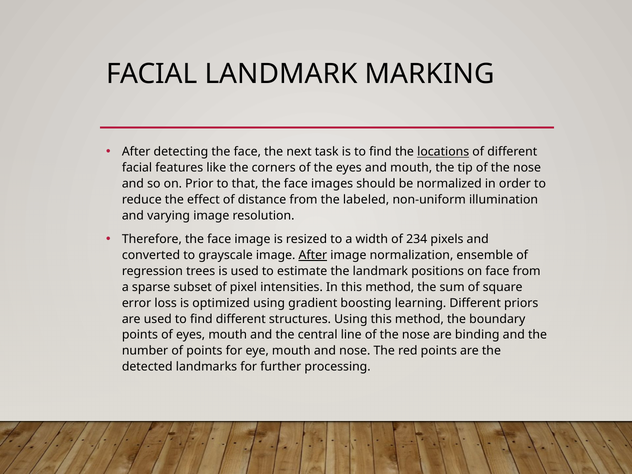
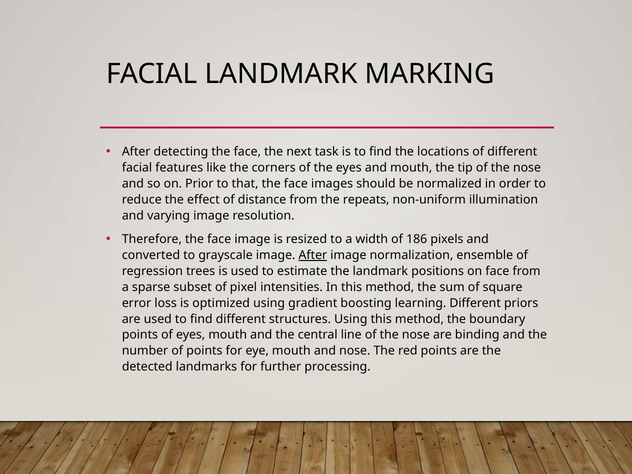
locations underline: present -> none (443, 152)
labeled: labeled -> repeats (366, 200)
234: 234 -> 186 (417, 239)
